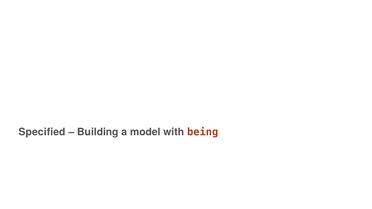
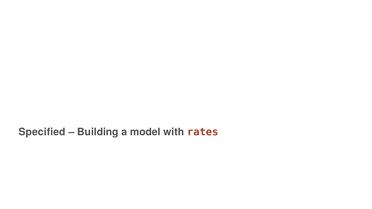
being: being -> rates (203, 132)
